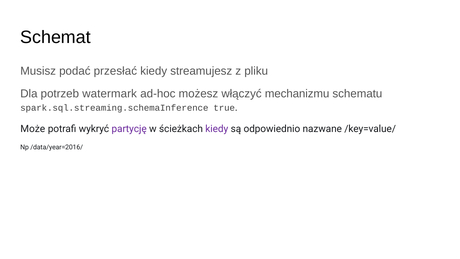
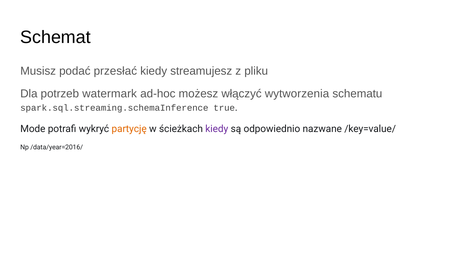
mechanizmu: mechanizmu -> wytworzenia (297, 94)
Może: Może -> Mode (33, 129)
partycję colour: purple -> orange (129, 129)
